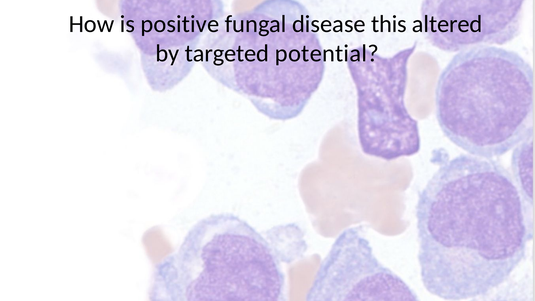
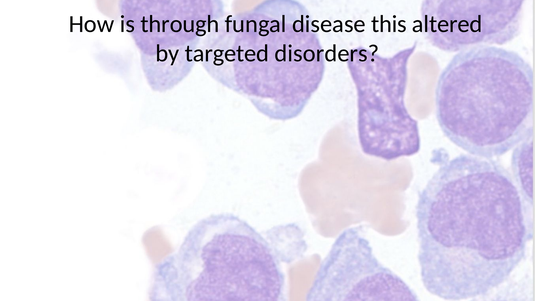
positive: positive -> through (180, 24)
potential: potential -> disorders (327, 54)
